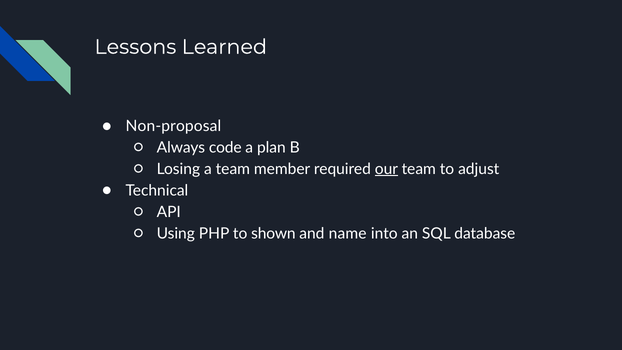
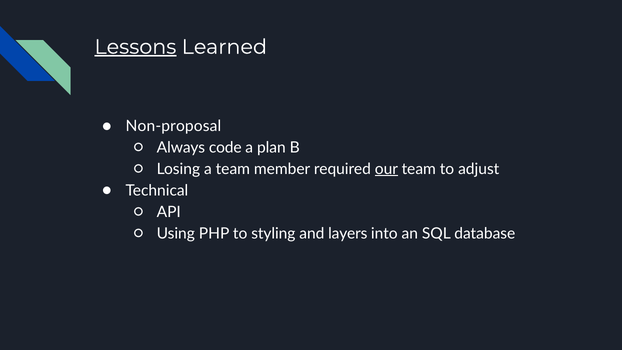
Lessons underline: none -> present (135, 47)
shown: shown -> styling (273, 233)
name: name -> layers (348, 233)
